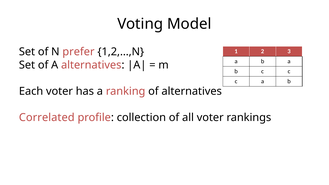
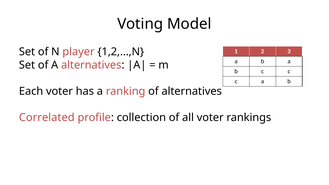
prefer: prefer -> player (78, 52)
